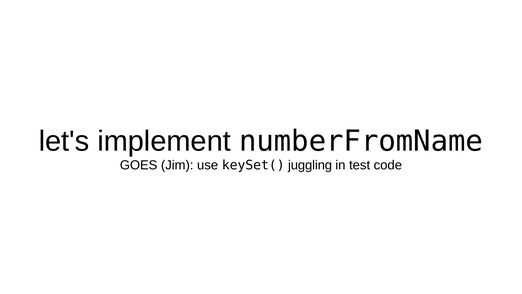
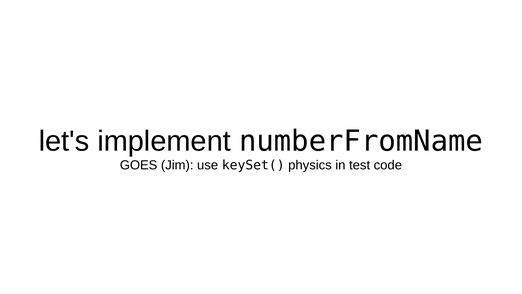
juggling: juggling -> physics (310, 165)
